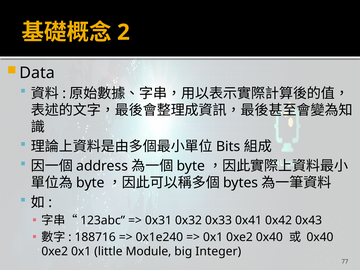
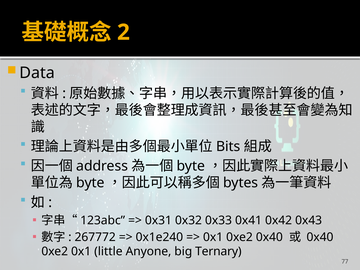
188716: 188716 -> 267772 (95, 237)
Module: Module -> Anyone (148, 251)
Integer: Integer -> Ternary (218, 251)
